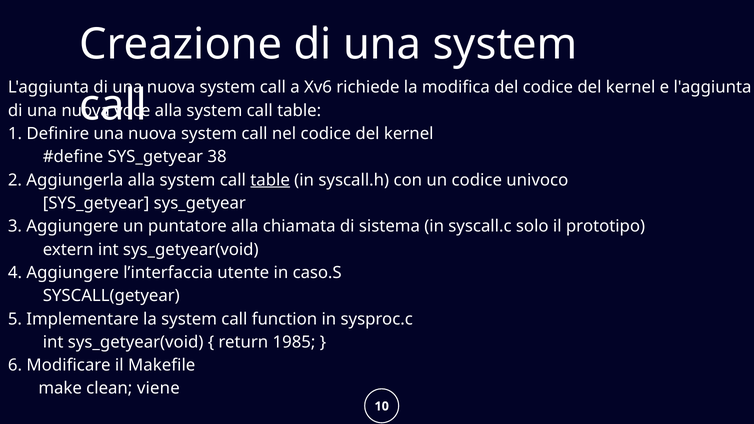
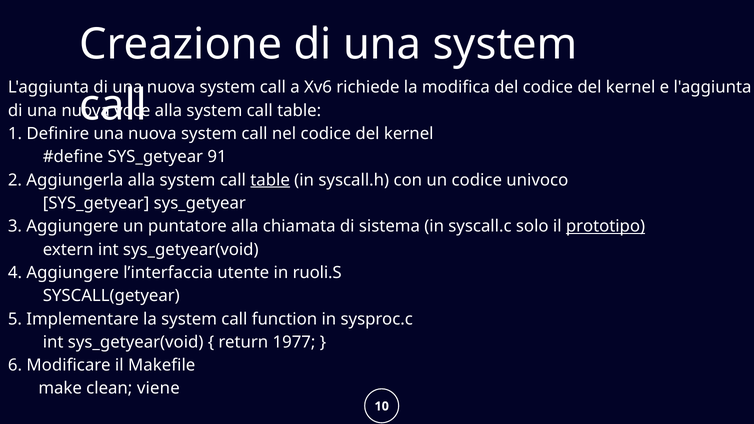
38: 38 -> 91 (217, 157)
prototipo underline: none -> present (605, 226)
caso.S: caso.S -> ruoli.S (317, 273)
1985: 1985 -> 1977 (294, 342)
